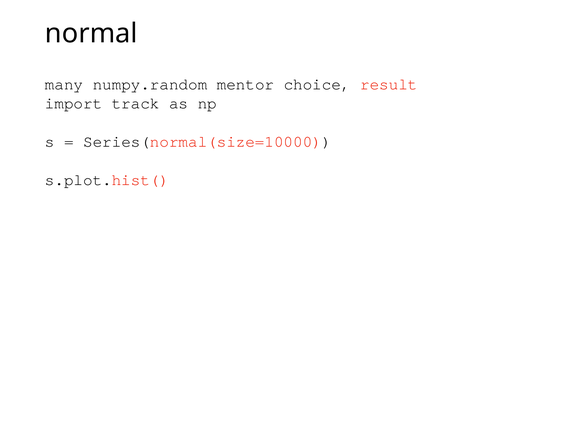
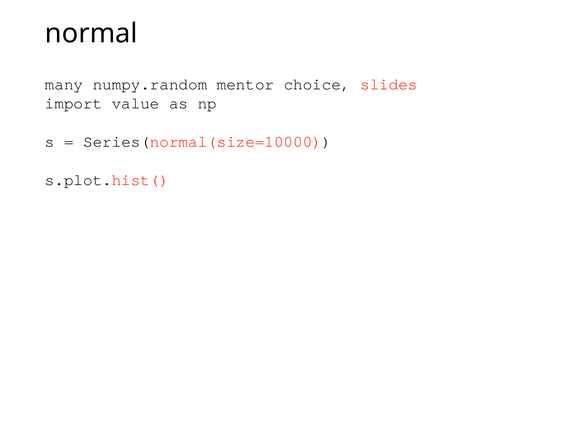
result: result -> slides (389, 84)
track: track -> value (136, 103)
